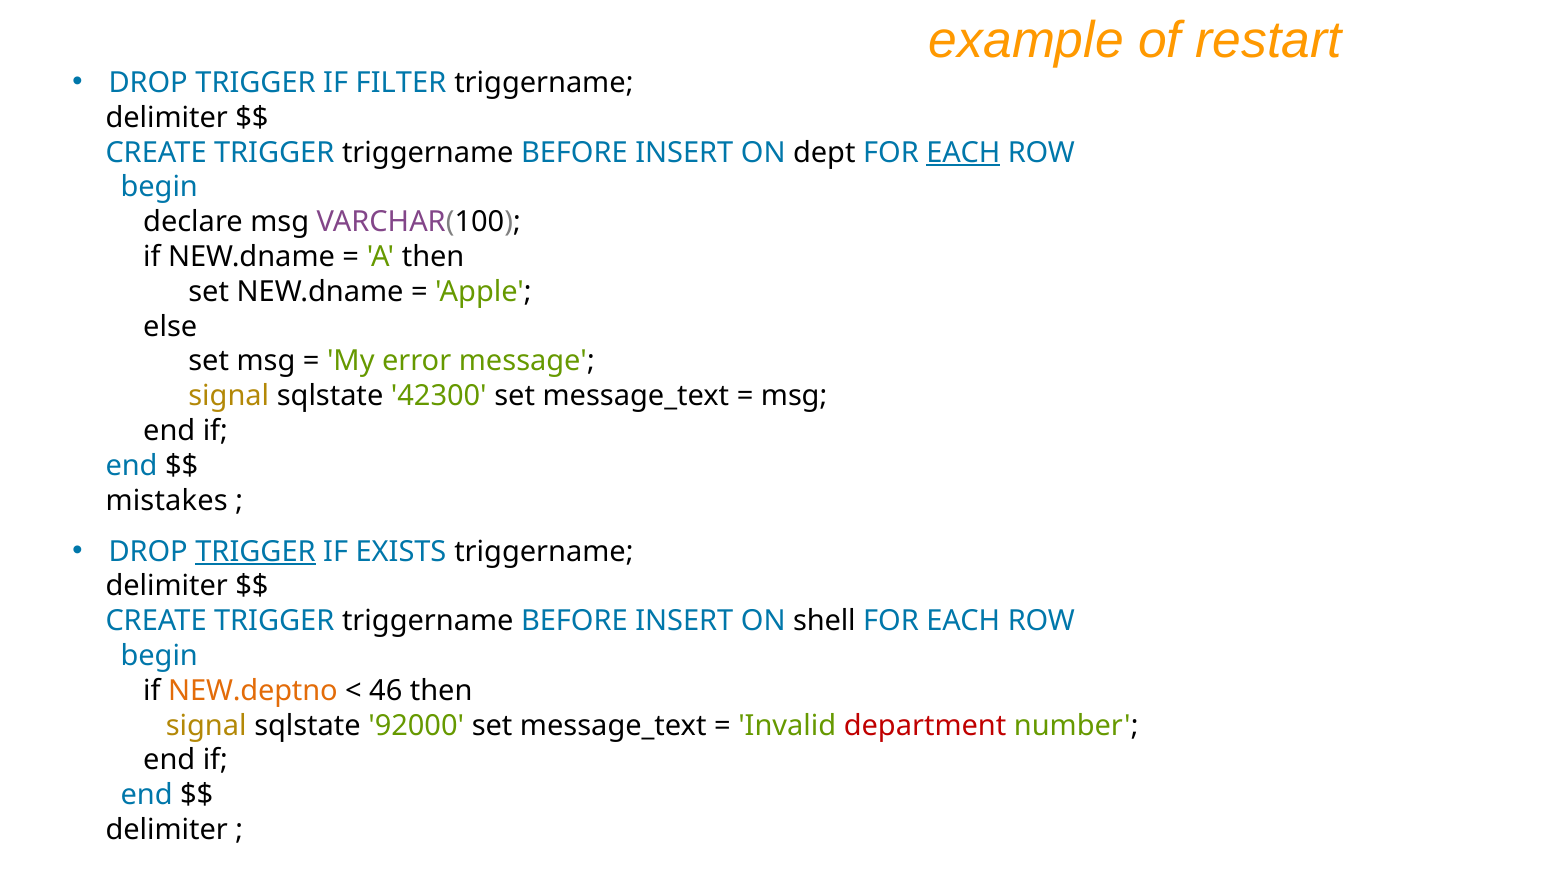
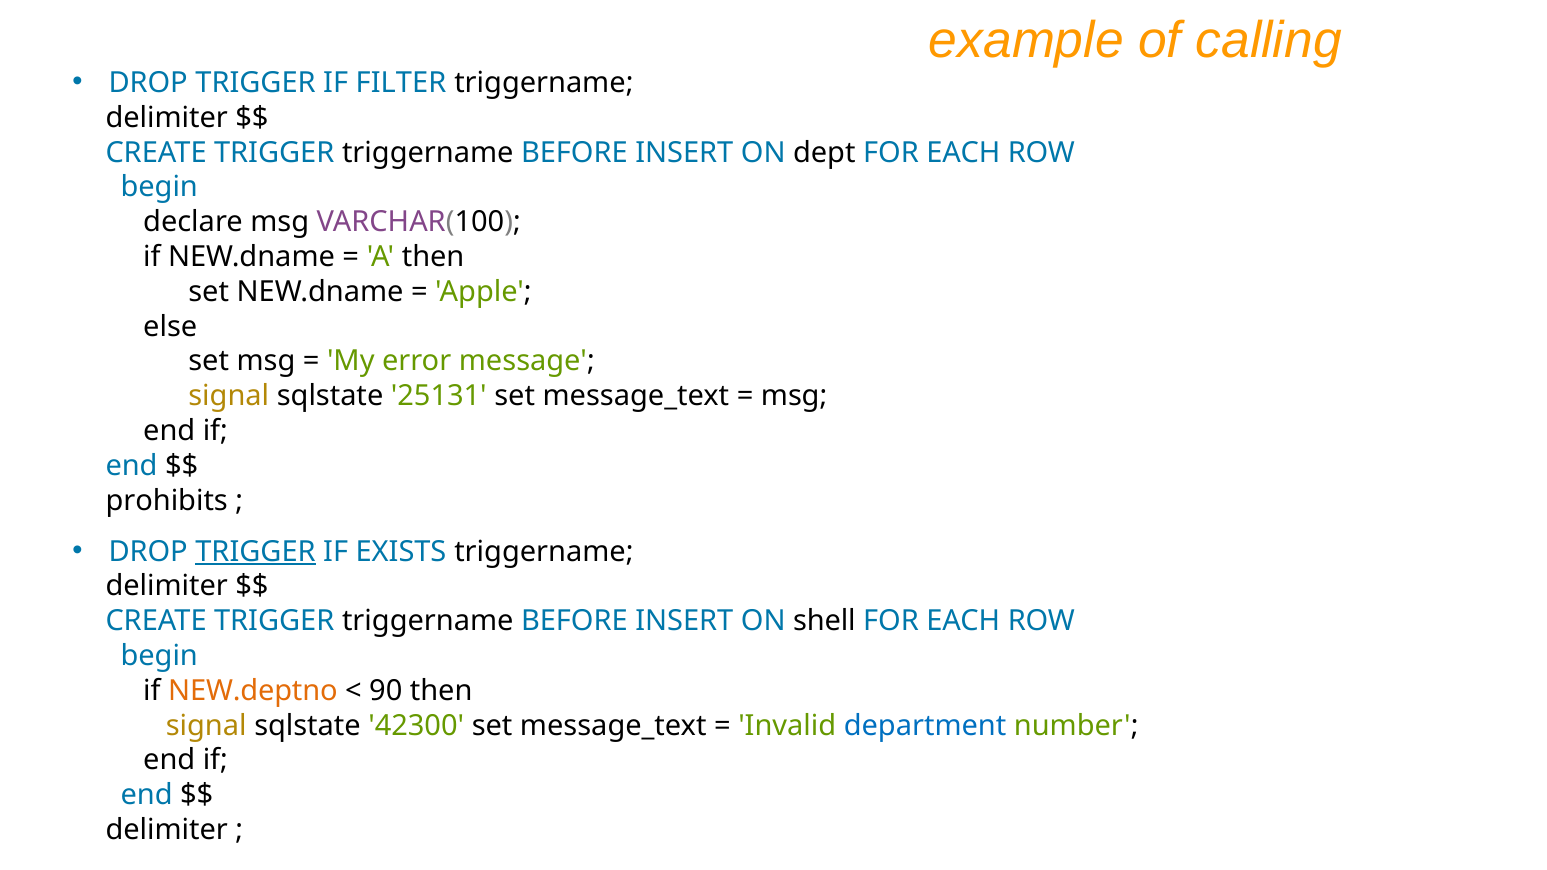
restart: restart -> calling (1269, 40)
EACH underline: present -> none (963, 153)
42300: 42300 -> 25131 (439, 396)
mistakes: mistakes -> prohibits (167, 501)
46: 46 -> 90 (386, 691)
92000: 92000 -> 42300 (416, 726)
department colour: red -> blue (925, 726)
